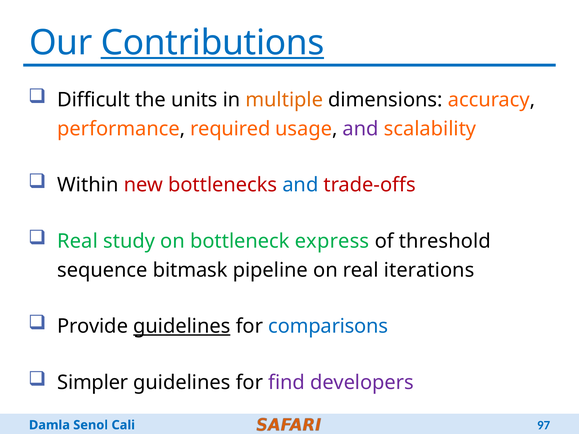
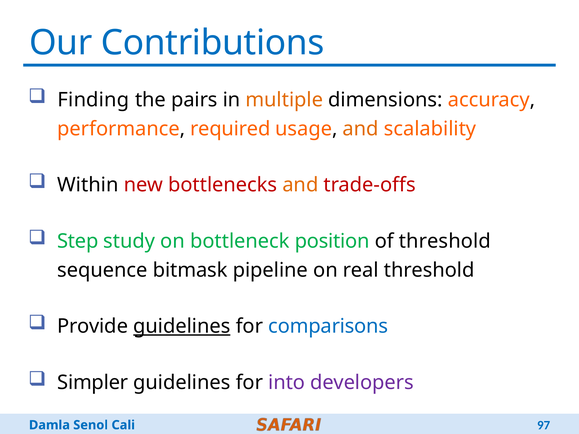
Contributions underline: present -> none (213, 43)
Difficult: Difficult -> Finding (93, 100)
units: units -> pairs (194, 100)
and colour: purple -> orange (361, 129)
and colour: blue -> orange (300, 185)
Real: Real -> Step (78, 241)
express: express -> position (332, 241)
real iterations: iterations -> threshold (429, 270)
find: find -> into (287, 383)
